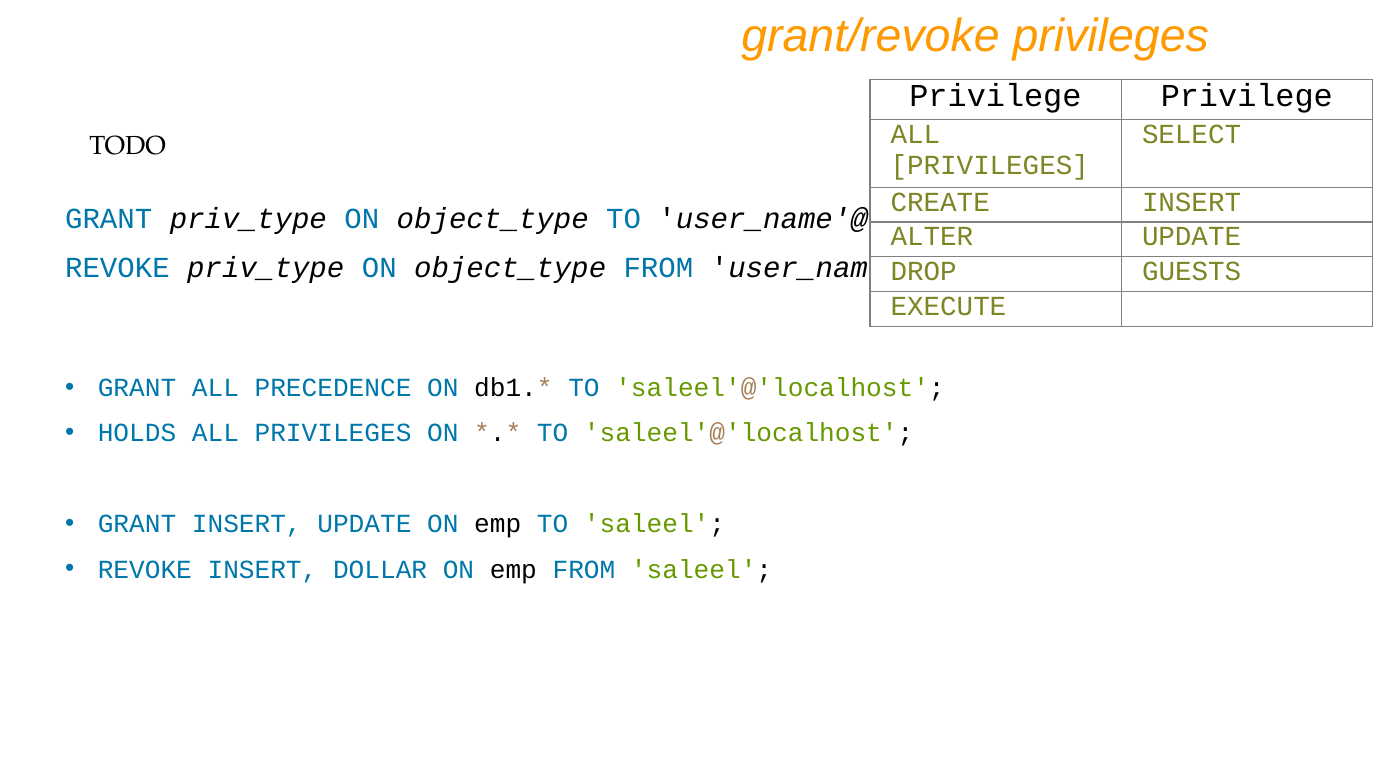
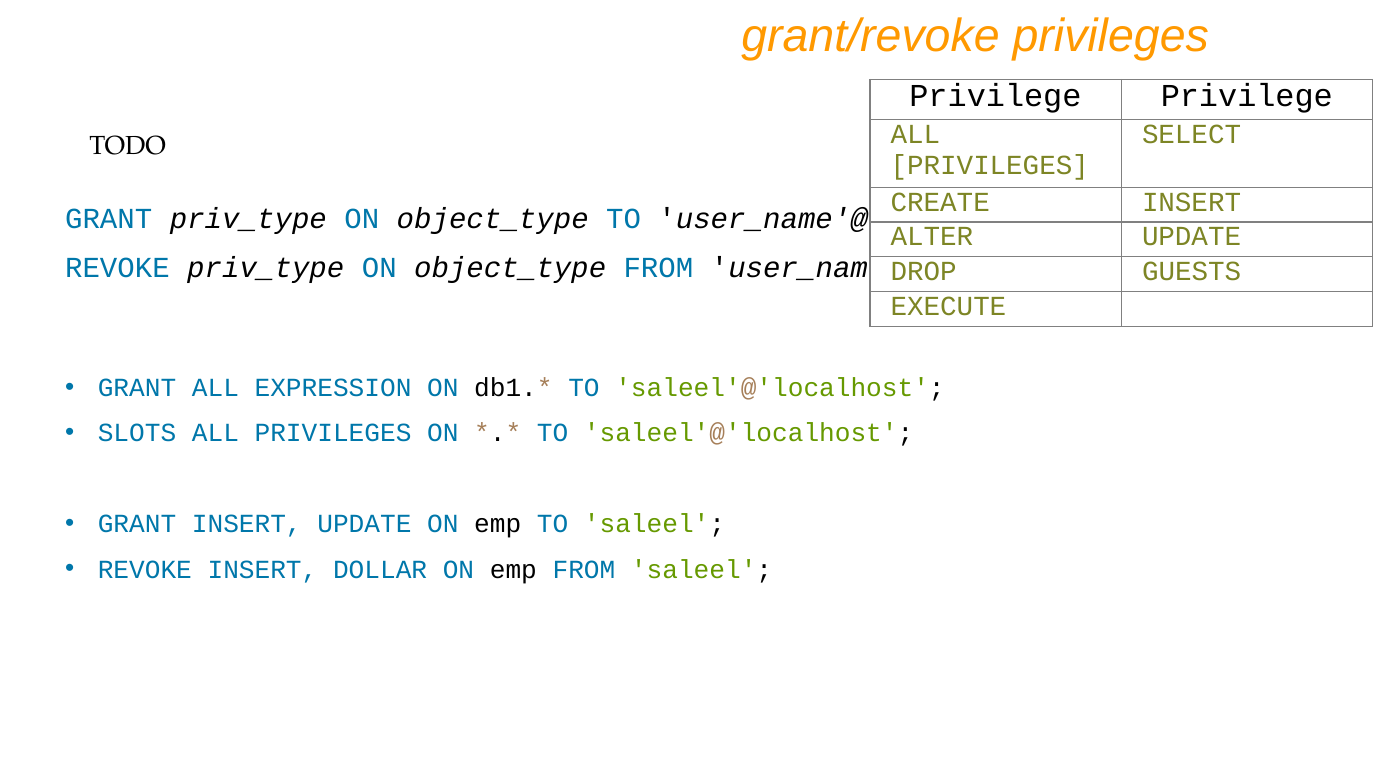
PRECEDENCE: PRECEDENCE -> EXPRESSION (333, 388)
HOLDS: HOLDS -> SLOTS (137, 433)
